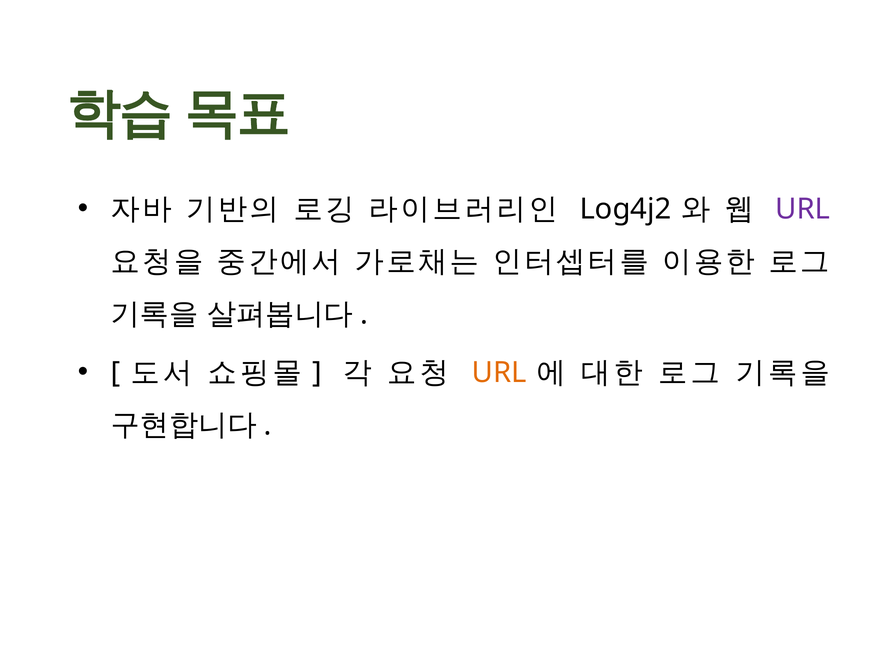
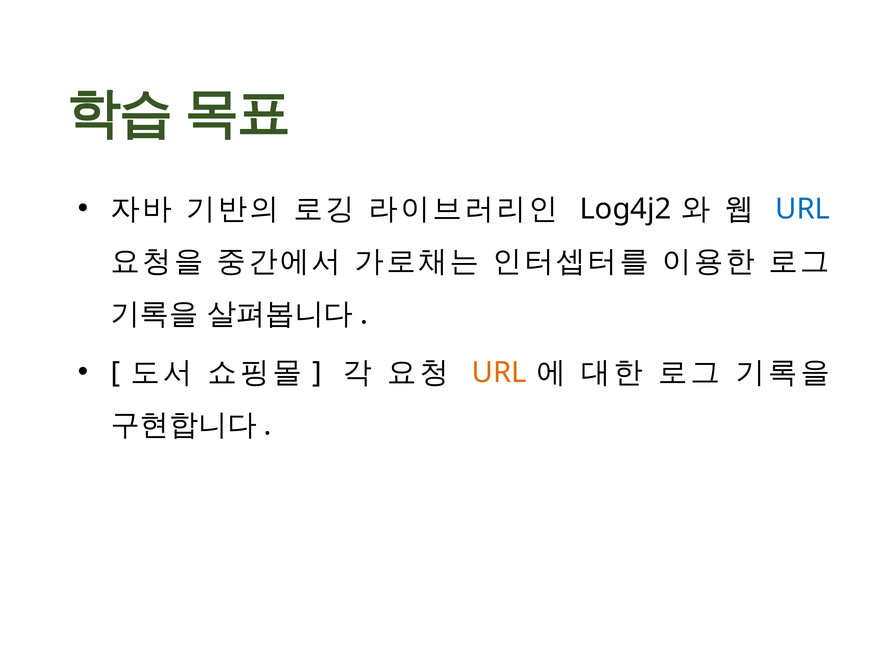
URL colour: purple -> blue (803, 209)
